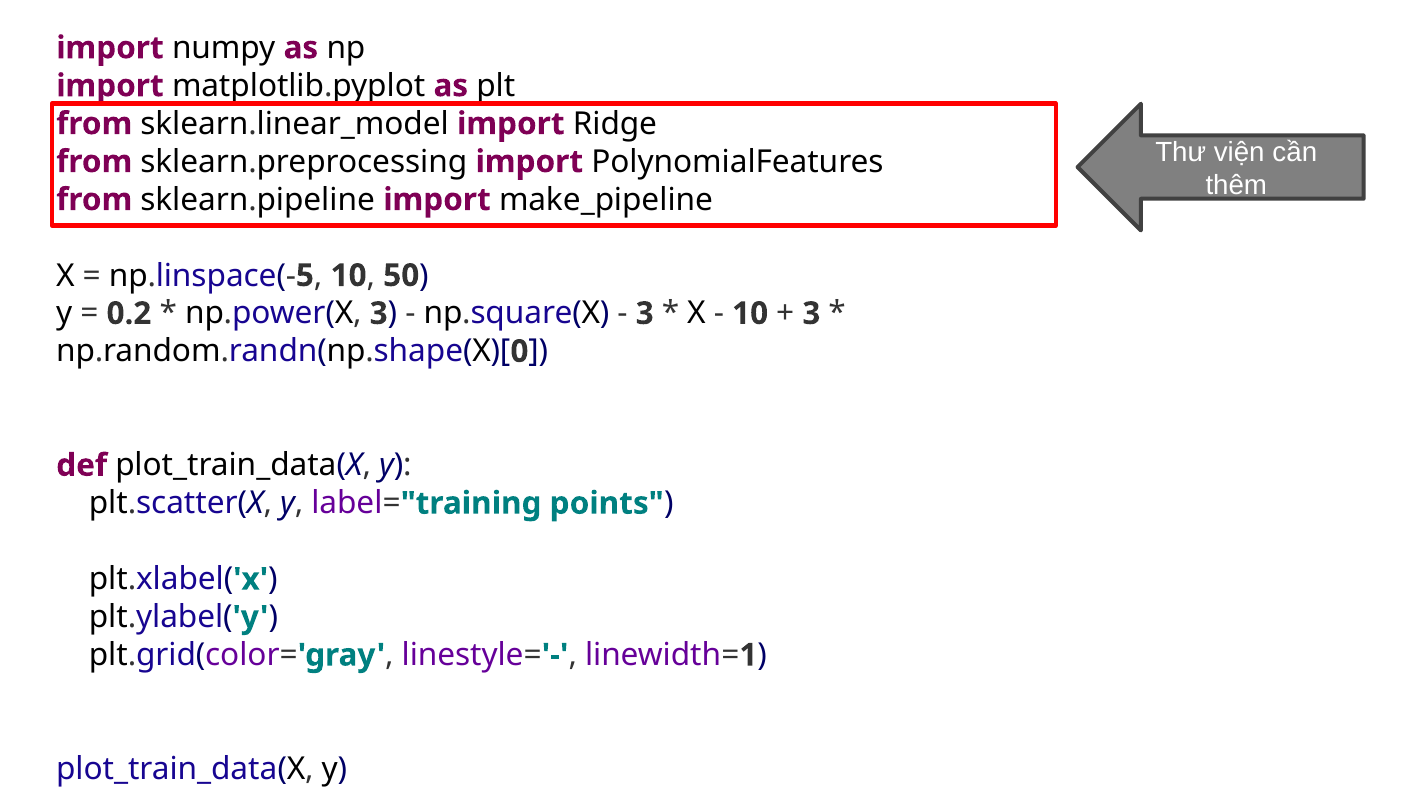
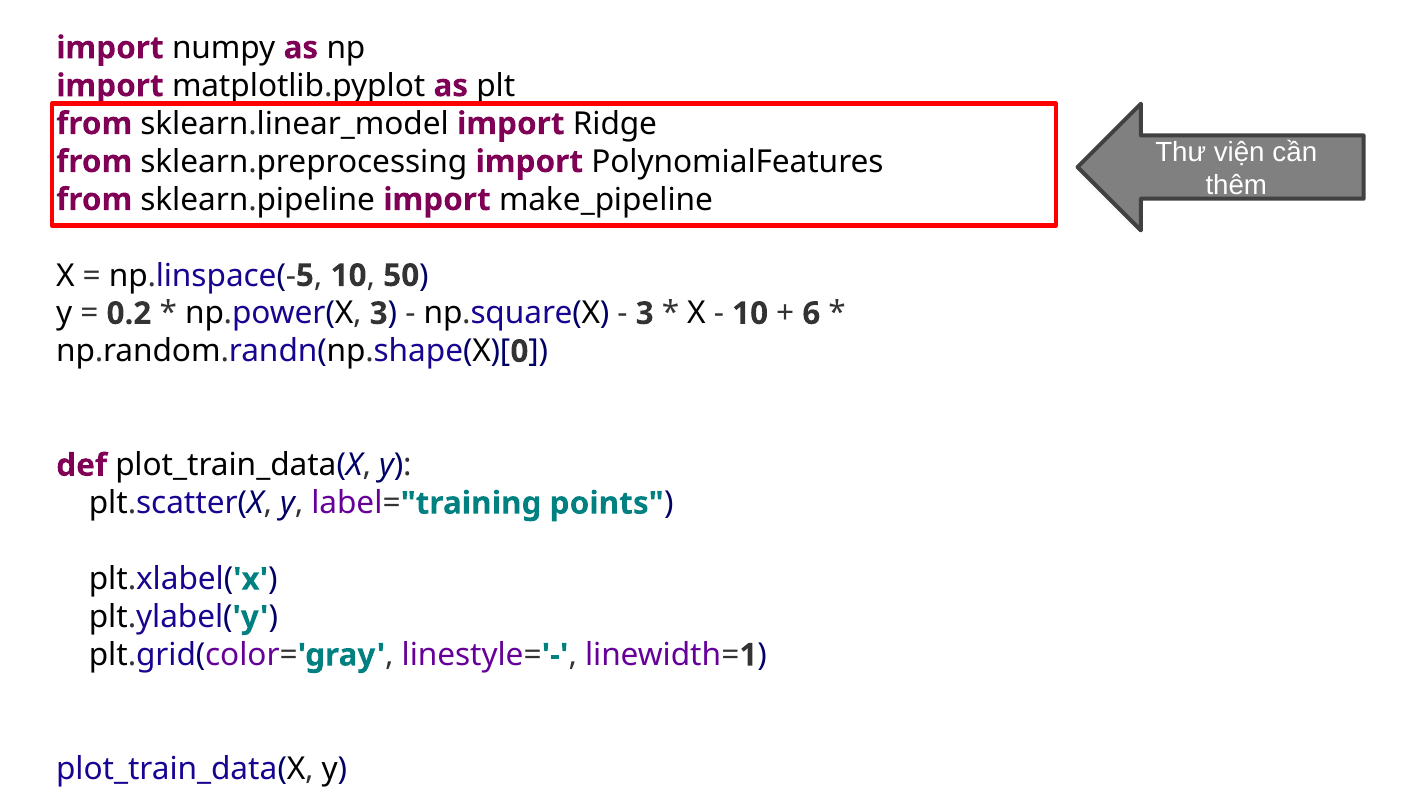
3: 3 -> 6 (811, 314)
